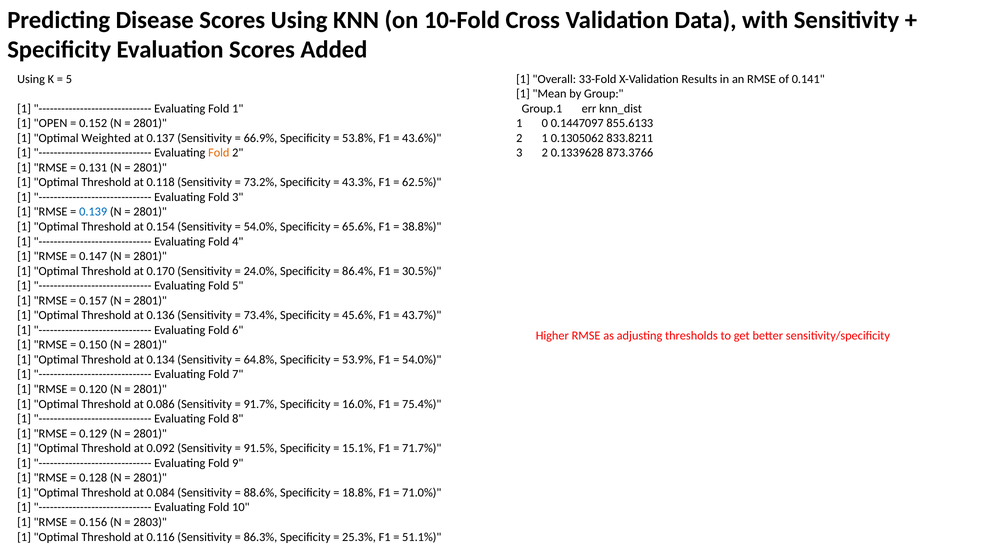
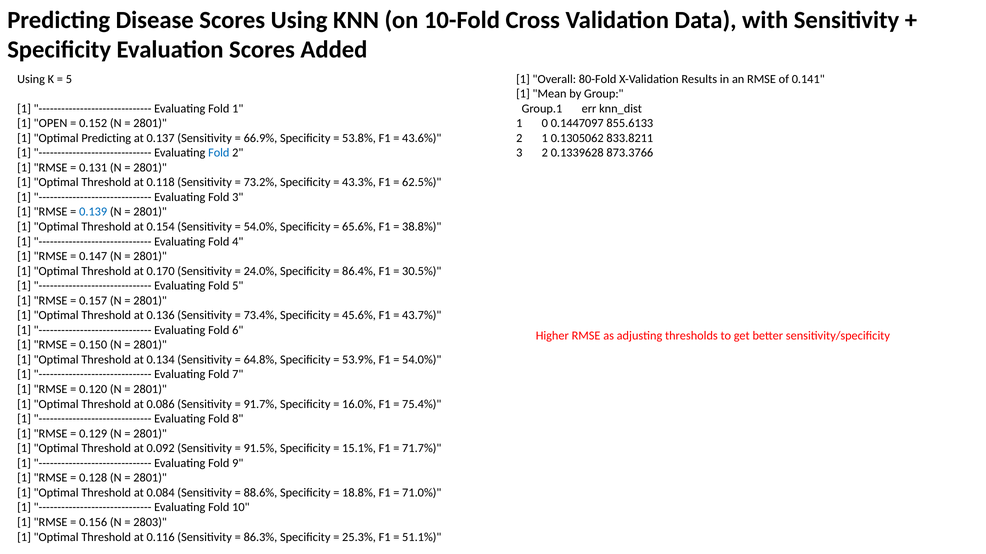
33-Fold: 33-Fold -> 80-Fold (598, 79)
Optimal Weighted: Weighted -> Predicting (106, 138)
Fold colour: orange -> blue (219, 153)
